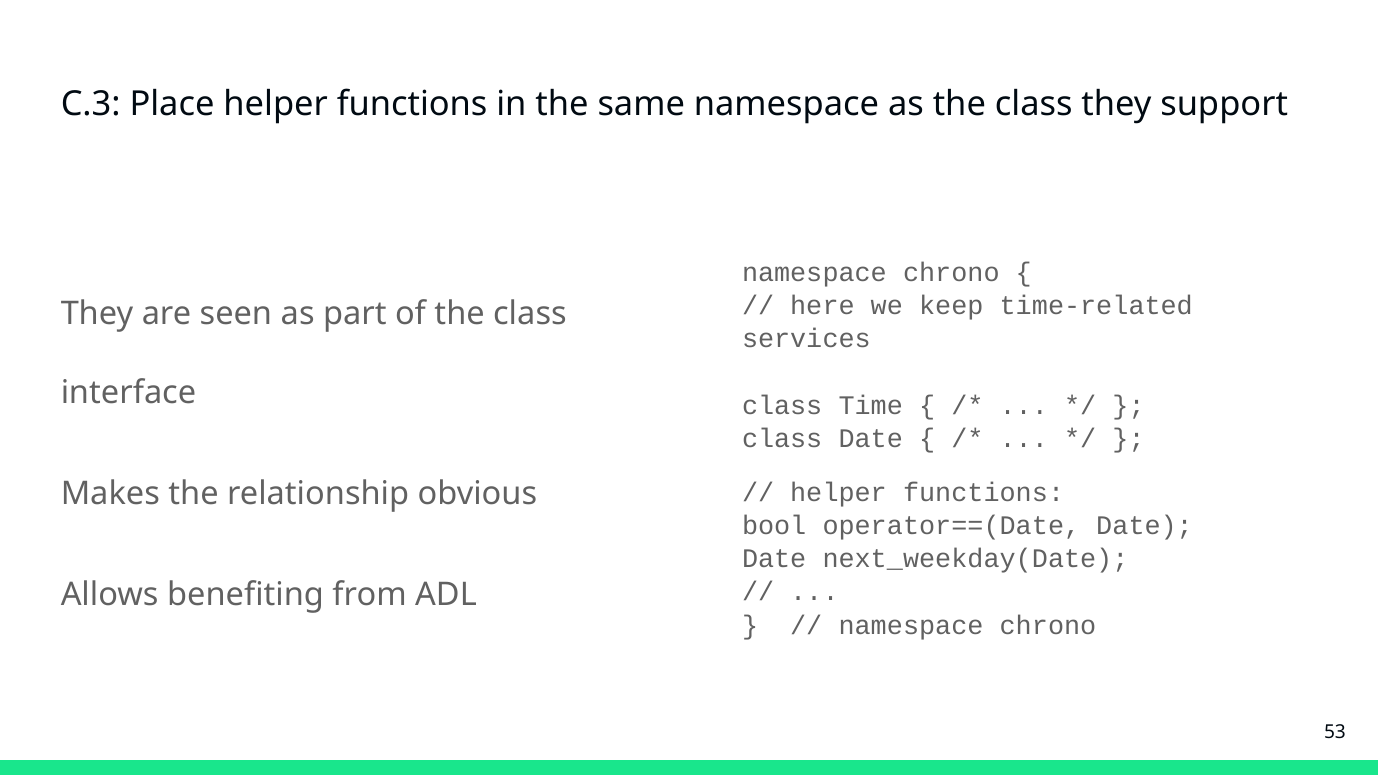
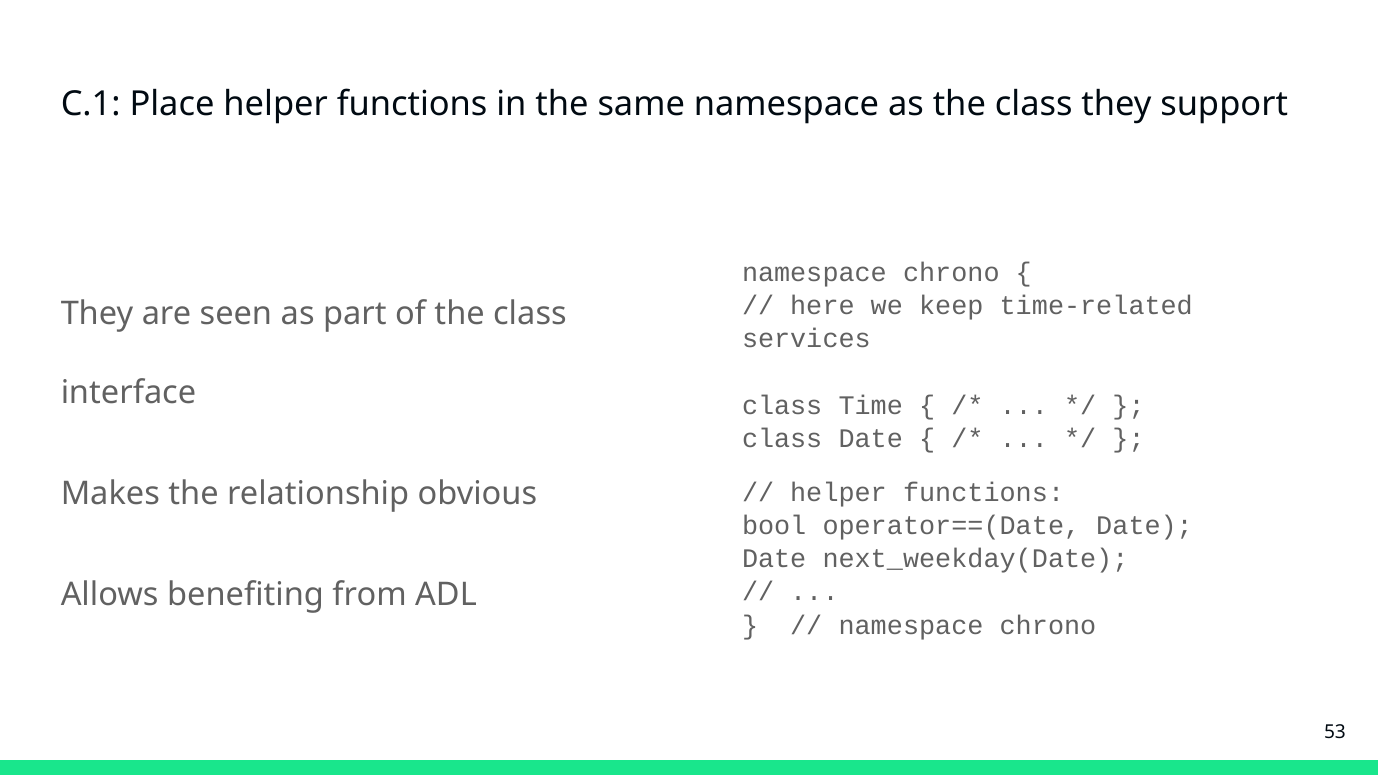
C.3: C.3 -> C.1 (91, 104)
